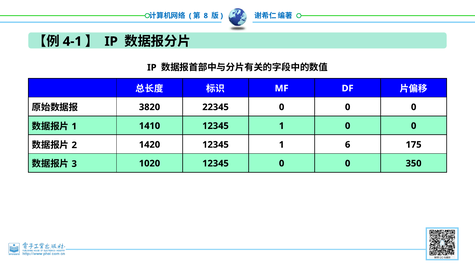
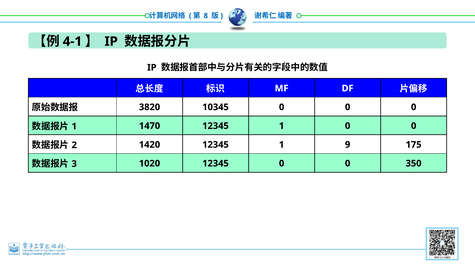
22345: 22345 -> 10345 (216, 107)
1410: 1410 -> 1470 (150, 126)
6: 6 -> 9 (348, 145)
